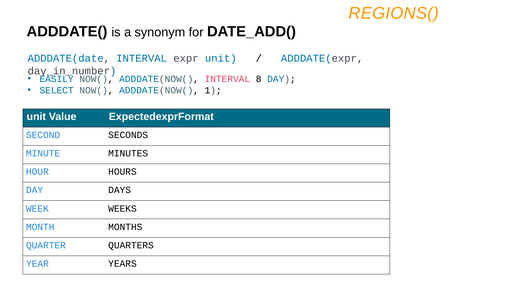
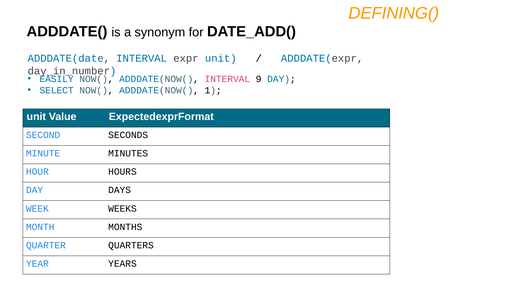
REGIONS(: REGIONS( -> DEFINING( (394, 13)
8: 8 -> 9 (259, 79)
